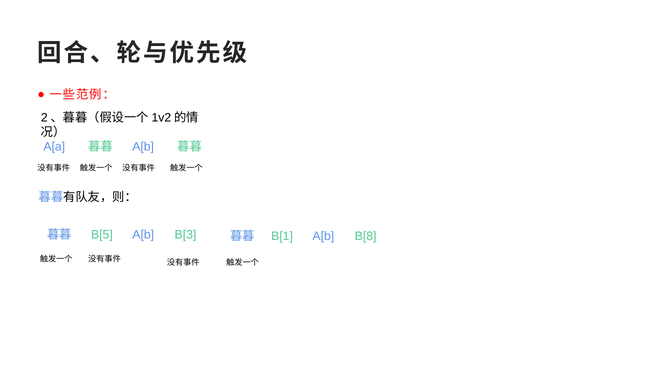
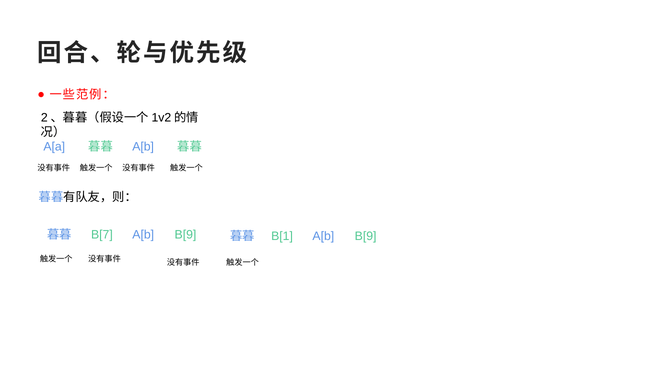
B[5: B[5 -> B[7 (102, 235)
B[3: B[3 -> B[9 (185, 235)
B[1 A[b B[8: B[8 -> B[9 (366, 236)
